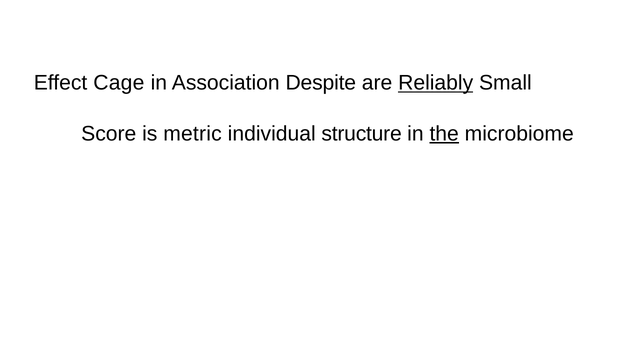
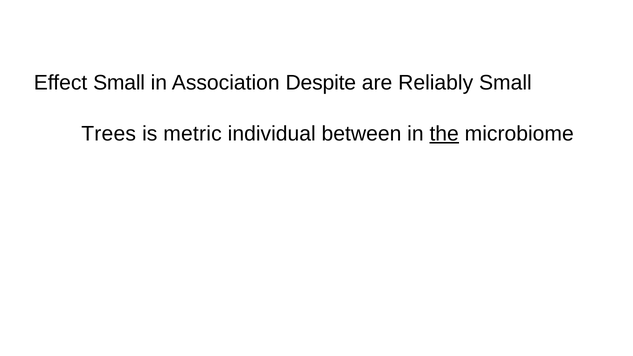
Effect Cage: Cage -> Small (119, 83)
Reliably underline: present -> none (436, 83)
Score: Score -> Trees (109, 134)
structure: structure -> between (362, 134)
